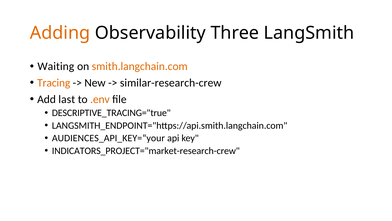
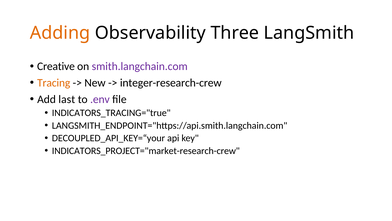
Waiting: Waiting -> Creative (56, 66)
smith.langchain.com colour: orange -> purple (140, 66)
similar-research-crew: similar-research-crew -> integer-research-crew (171, 83)
.env colour: orange -> purple (100, 99)
DESCRIPTIVE_TRACING="true: DESCRIPTIVE_TRACING="true -> INDICATORS_TRACING="true (111, 113)
AUDIENCES_API_KEY=“your: AUDIENCES_API_KEY=“your -> DECOUPLED_API_KEY=“your (108, 138)
